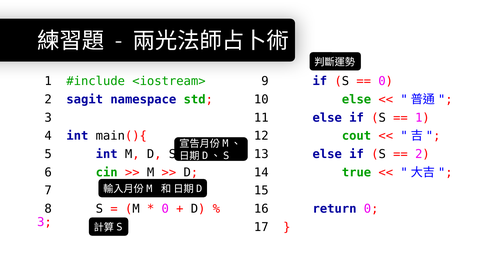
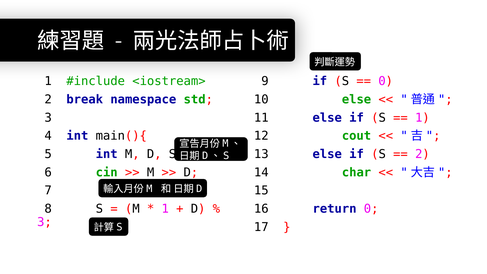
sagit: sagit -> break (85, 99)
true: true -> char (357, 172)
0: 0 -> 1 (165, 209)
